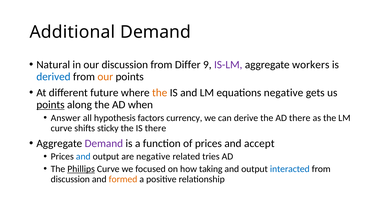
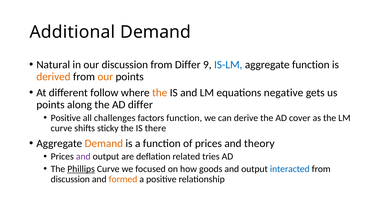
IS-LM colour: purple -> blue (228, 65)
aggregate workers: workers -> function (311, 65)
derived colour: blue -> orange (53, 77)
future: future -> follow (104, 93)
points underline: present -> none (50, 105)
AD when: when -> differ (140, 105)
Answer: Answer -> Positive (66, 118)
hypothesis: hypothesis -> challenges (115, 118)
factors currency: currency -> function (184, 118)
AD there: there -> cover (300, 118)
Demand colour: purple -> orange (104, 144)
accept: accept -> theory (259, 144)
and colour: blue -> purple (83, 157)
are negative: negative -> deflation (153, 157)
taking: taking -> goods (211, 169)
